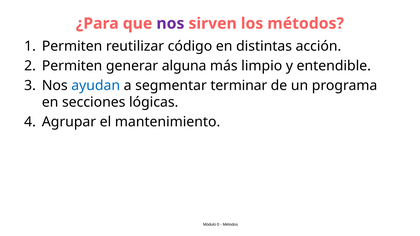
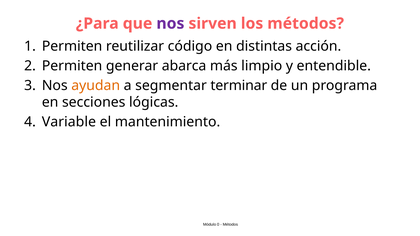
alguna: alguna -> abarca (184, 66)
ayudan colour: blue -> orange (96, 86)
Agrupar: Agrupar -> Variable (69, 122)
